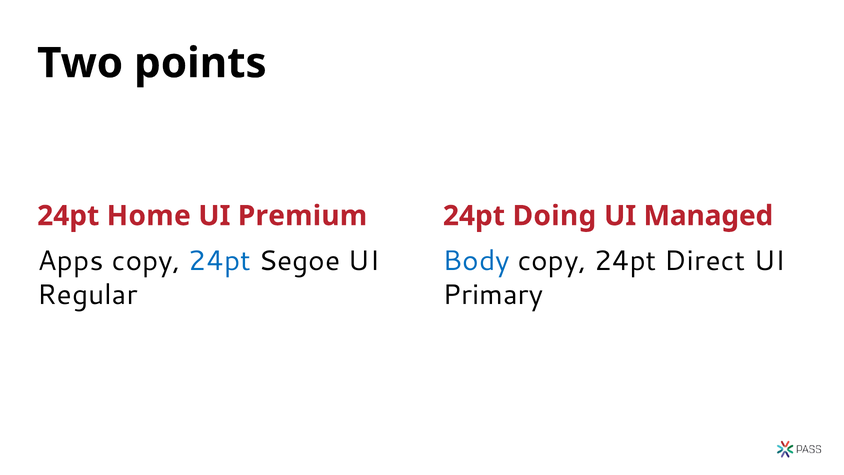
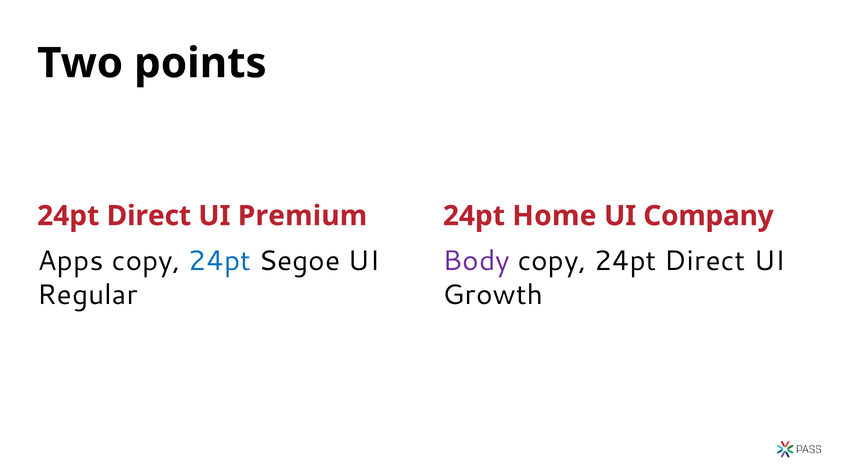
Home: Home -> Direct (149, 216)
Doing: Doing -> Home (554, 216)
Managed: Managed -> Company (708, 216)
Body colour: blue -> purple (476, 261)
Primary: Primary -> Growth (493, 295)
